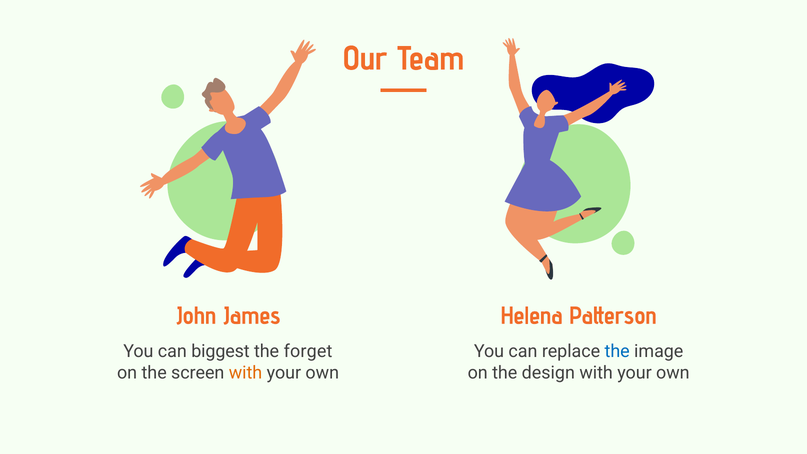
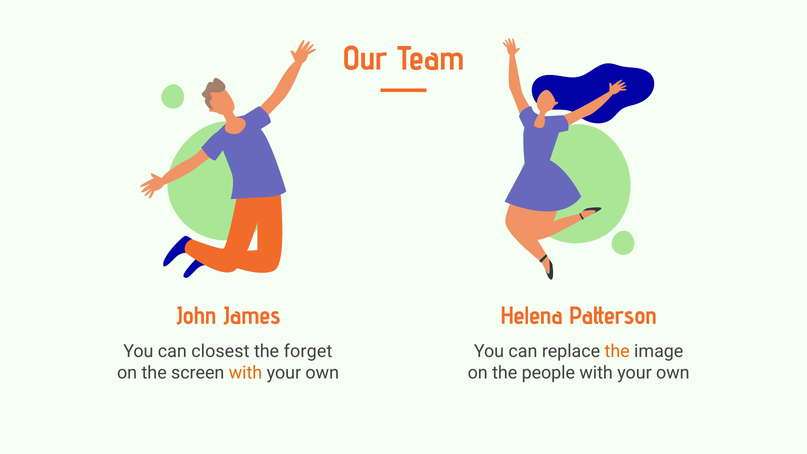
biggest: biggest -> closest (220, 351)
the colour: blue -> orange (617, 351)
design: design -> people (548, 373)
